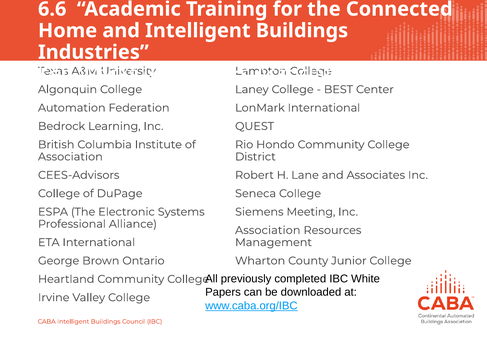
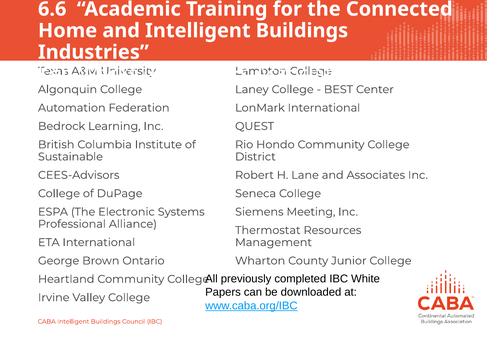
Association: Association -> Sustainable (70, 157)
Association: Association -> Thermostat (268, 230)
